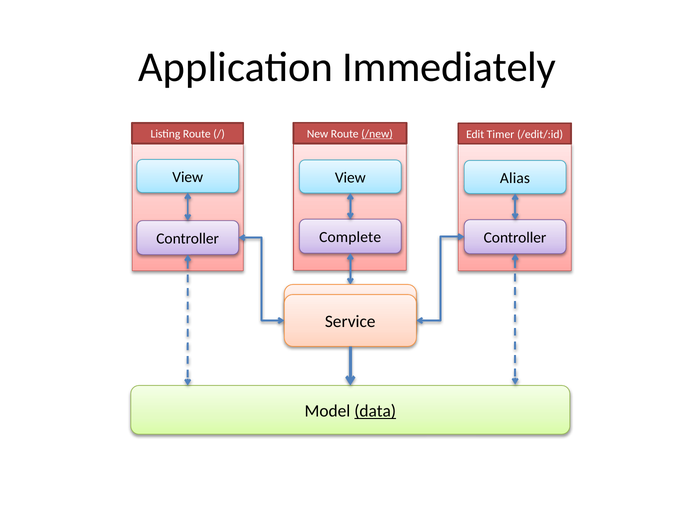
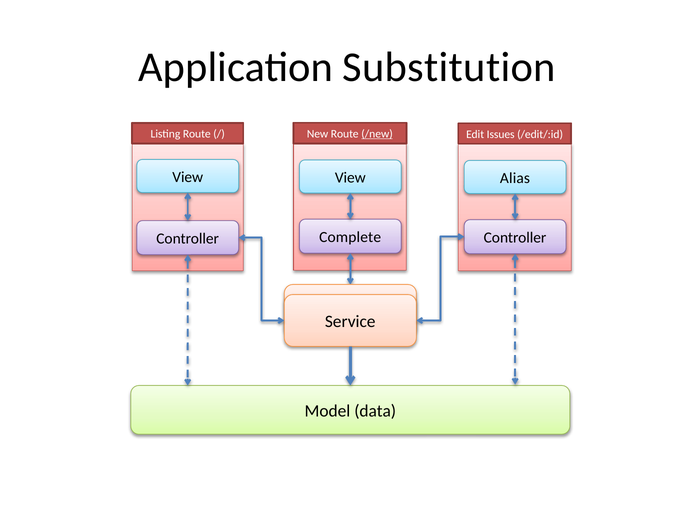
Immediately: Immediately -> Substitution (449, 67)
Timer: Timer -> Issues (501, 134)
data underline: present -> none (375, 411)
